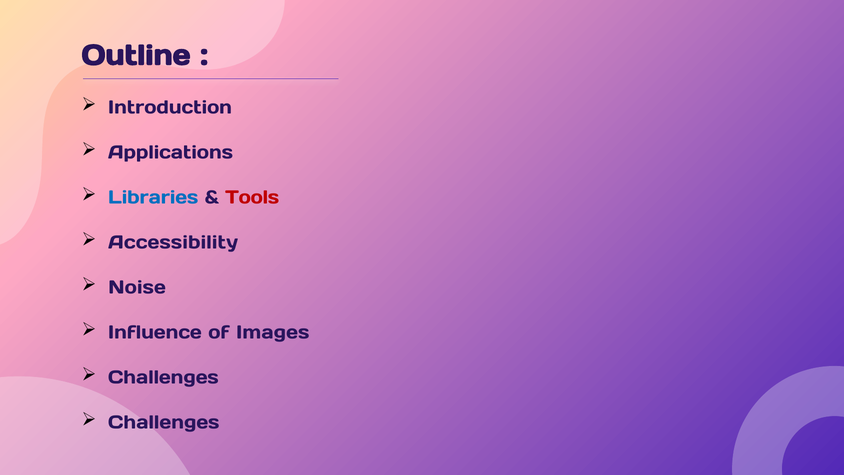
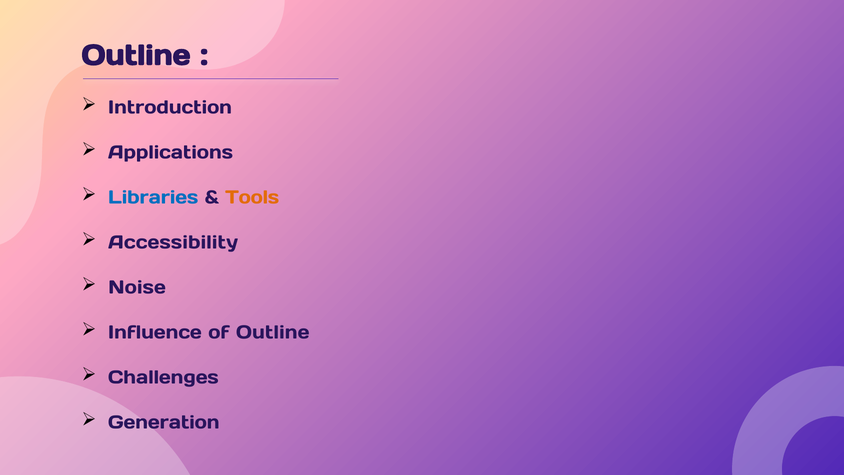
Tools colour: red -> orange (252, 197)
of Images: Images -> Outline (273, 332)
Challenges: Challenges -> Generation (164, 422)
